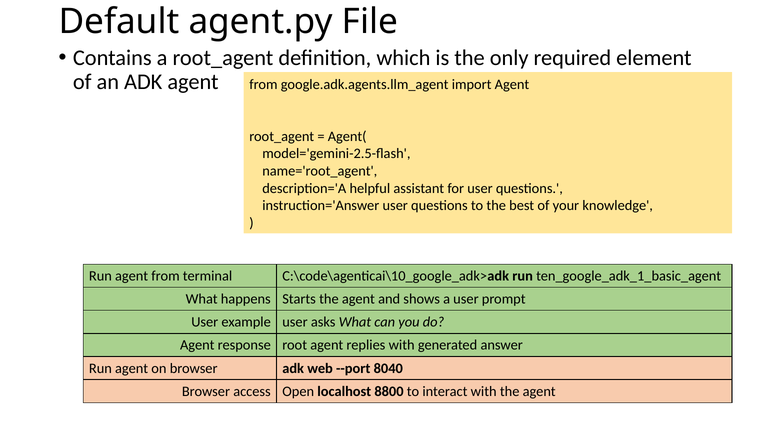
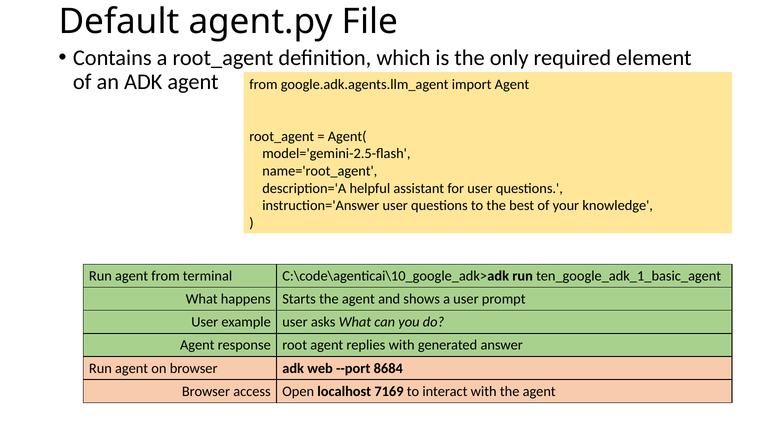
8040: 8040 -> 8684 (388, 368)
8800: 8800 -> 7169 (389, 391)
